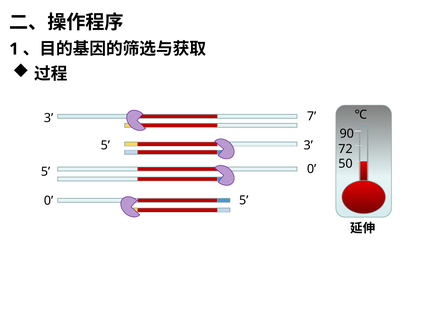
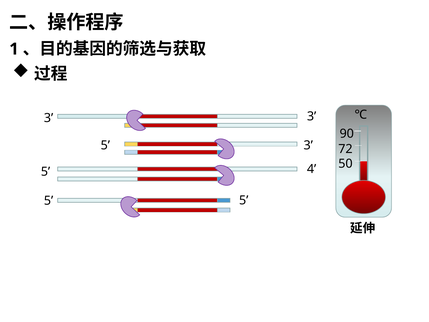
3 7: 7 -> 3 (312, 116)
5 0: 0 -> 4 (312, 169)
0: 0 -> 5 (49, 201)
